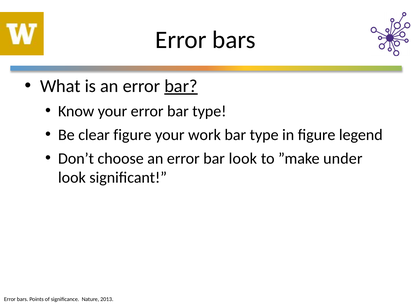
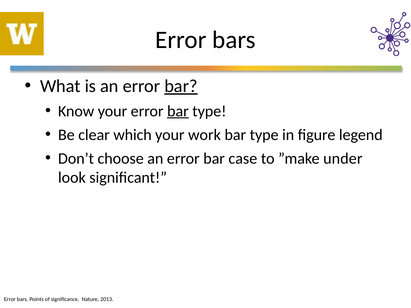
bar underline: none -> present (178, 111)
clear figure: figure -> which (133, 135)
bar look: look -> case (243, 159)
